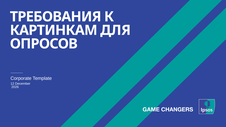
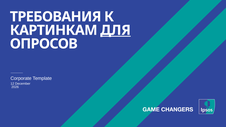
ДЛЯ underline: none -> present (116, 30)
